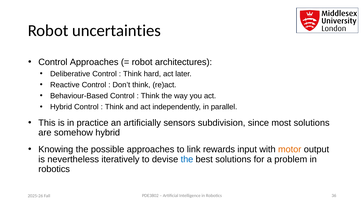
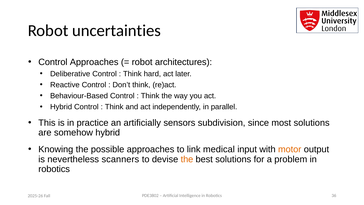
rewards: rewards -> medical (219, 149)
iteratively: iteratively -> scanners (120, 159)
the colour: blue -> orange (187, 159)
